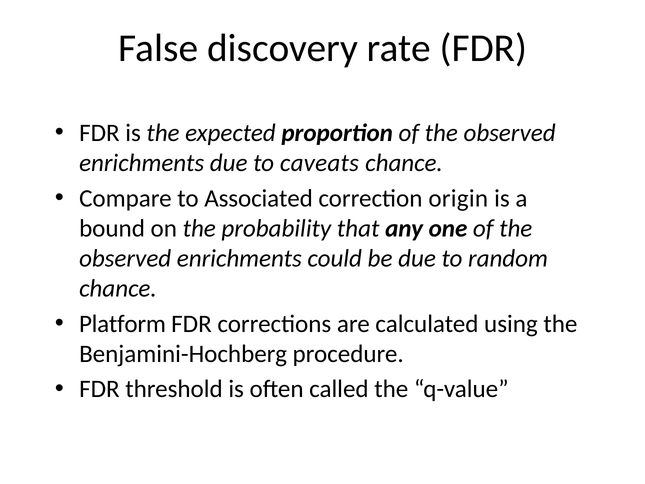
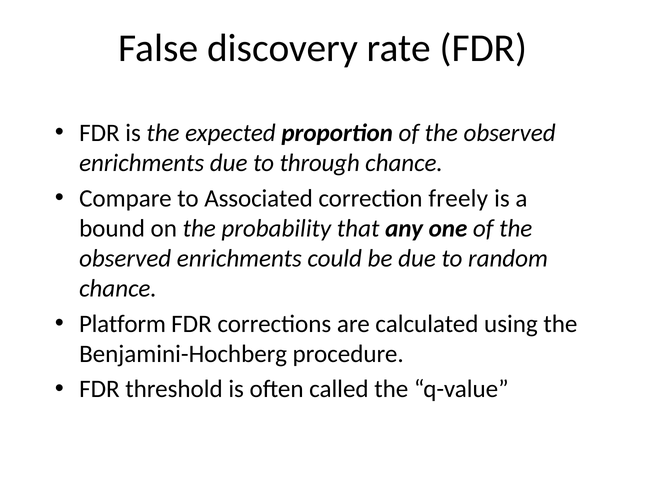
caveats: caveats -> through (320, 163)
origin: origin -> freely (458, 198)
